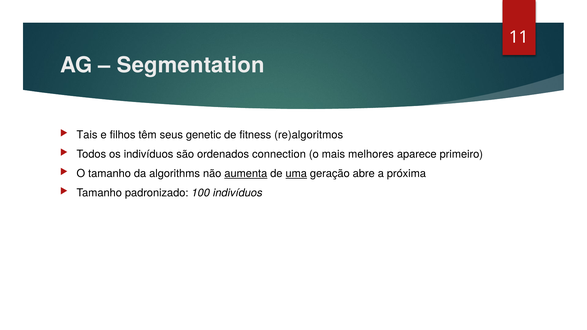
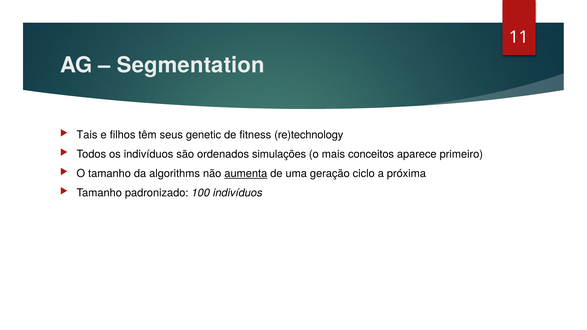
re)algoritmos: re)algoritmos -> re)technology (309, 135)
connection: connection -> simulações (279, 154)
melhores: melhores -> conceitos (371, 154)
uma underline: present -> none (296, 174)
abre: abre -> ciclo (364, 174)
